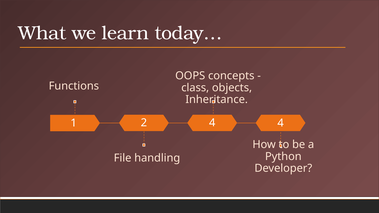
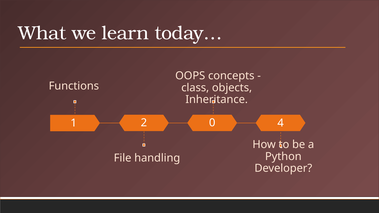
1 4: 4 -> 0 (212, 123)
